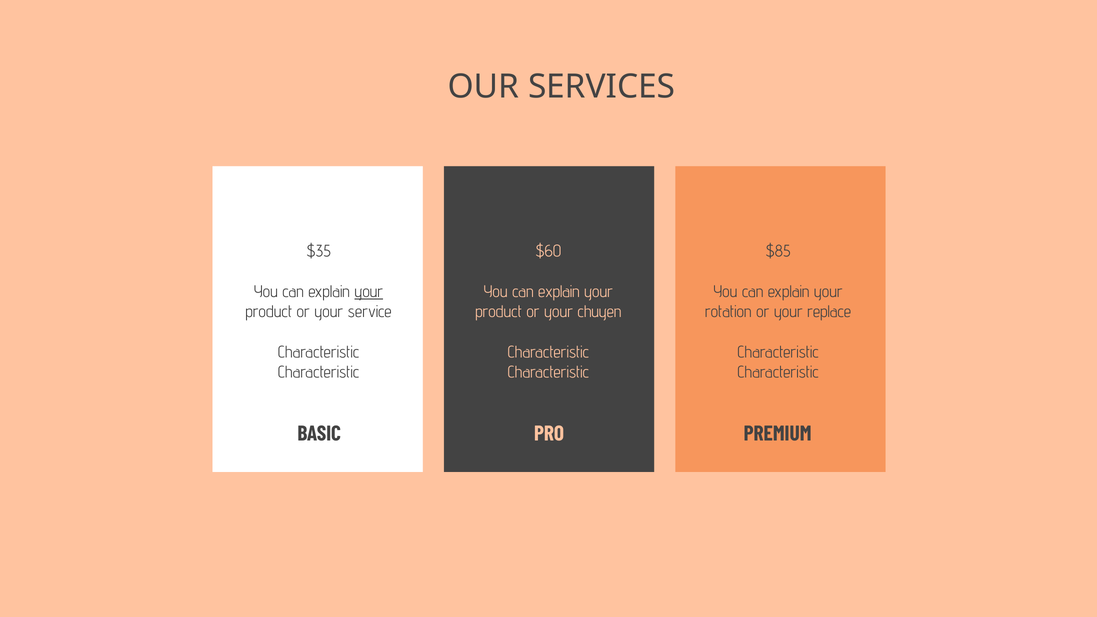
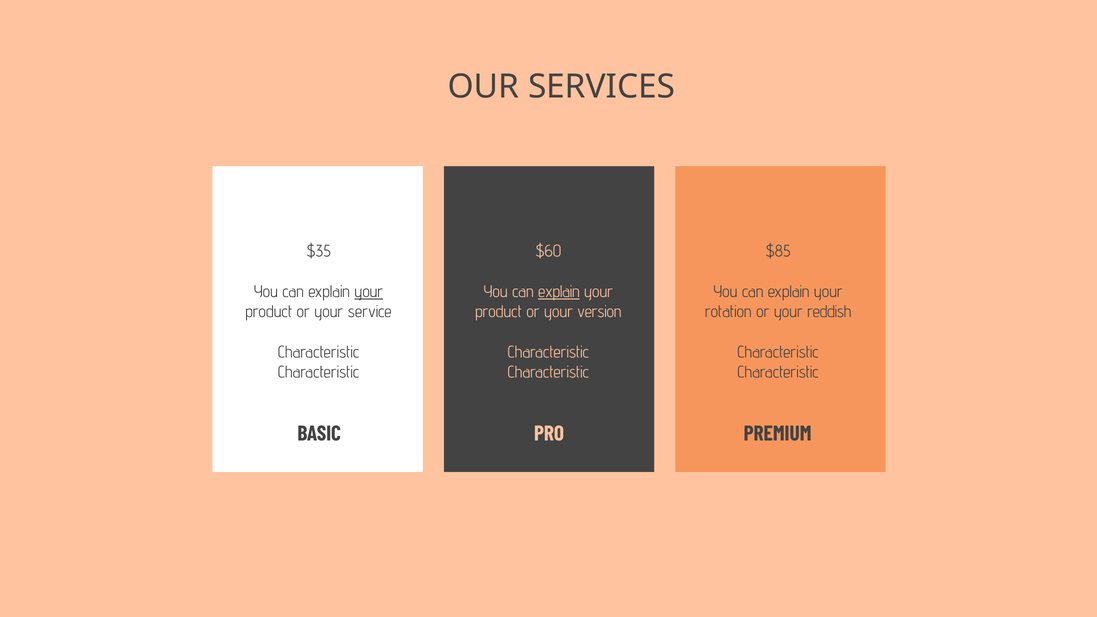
explain underline: none -> present (559, 292)
chuyen: chuyen -> version (599, 312)
replace: replace -> reddish (829, 312)
